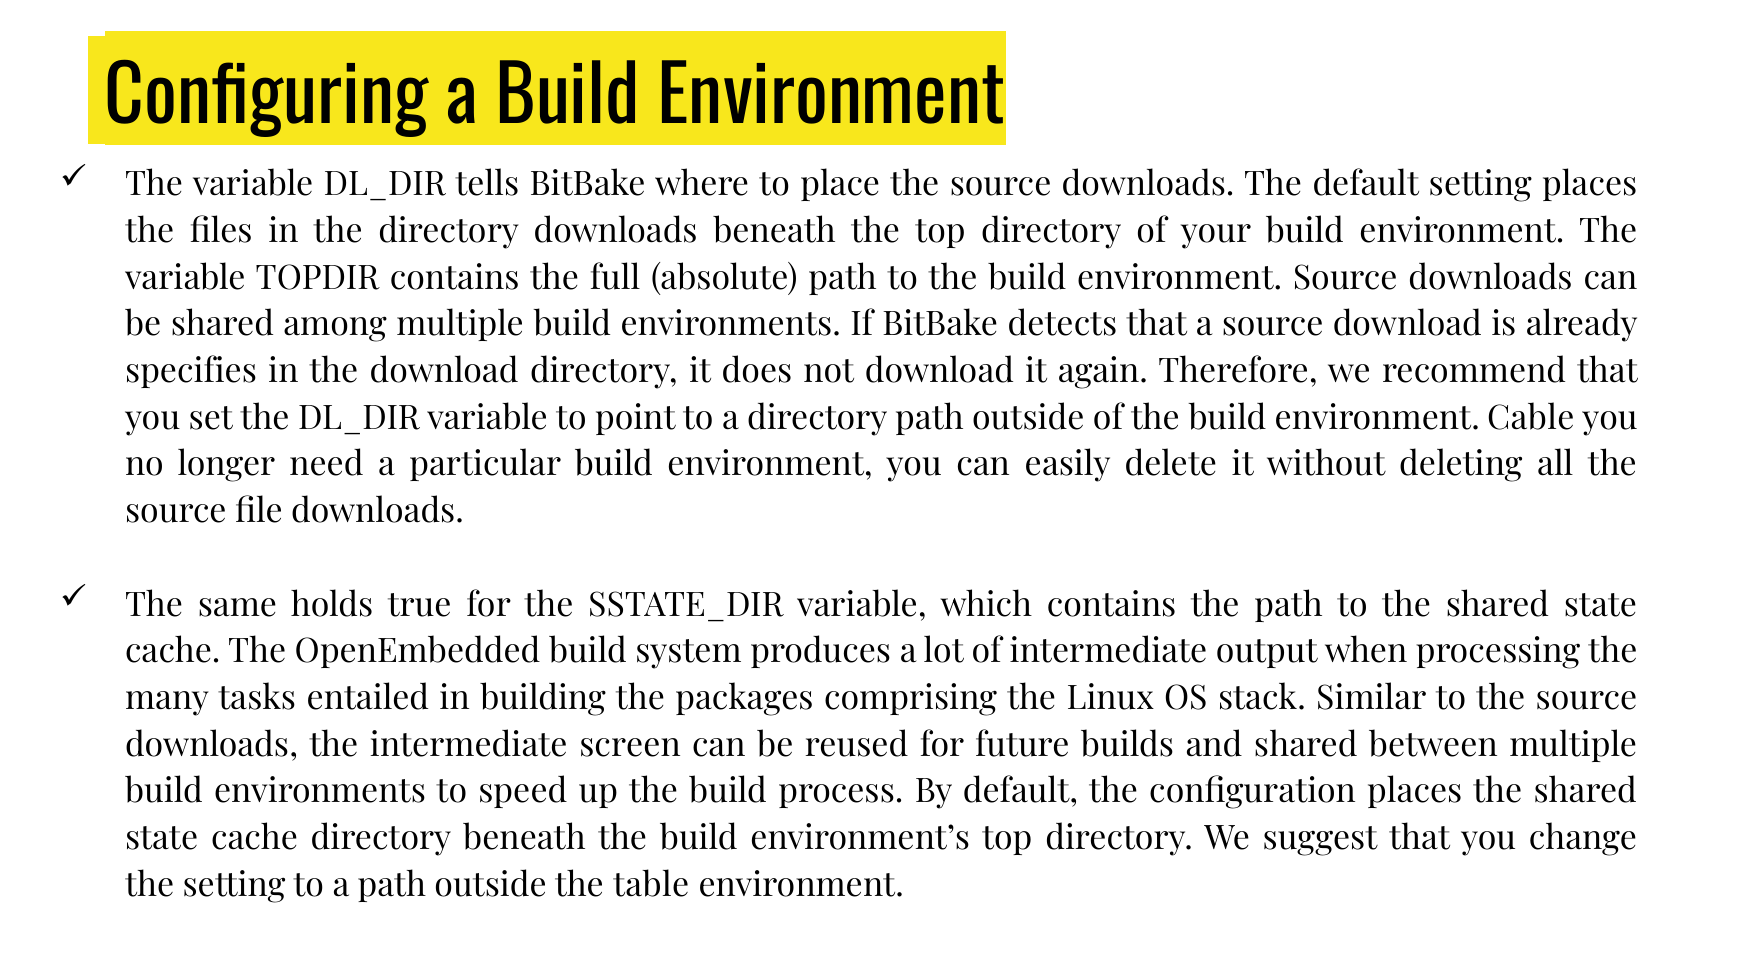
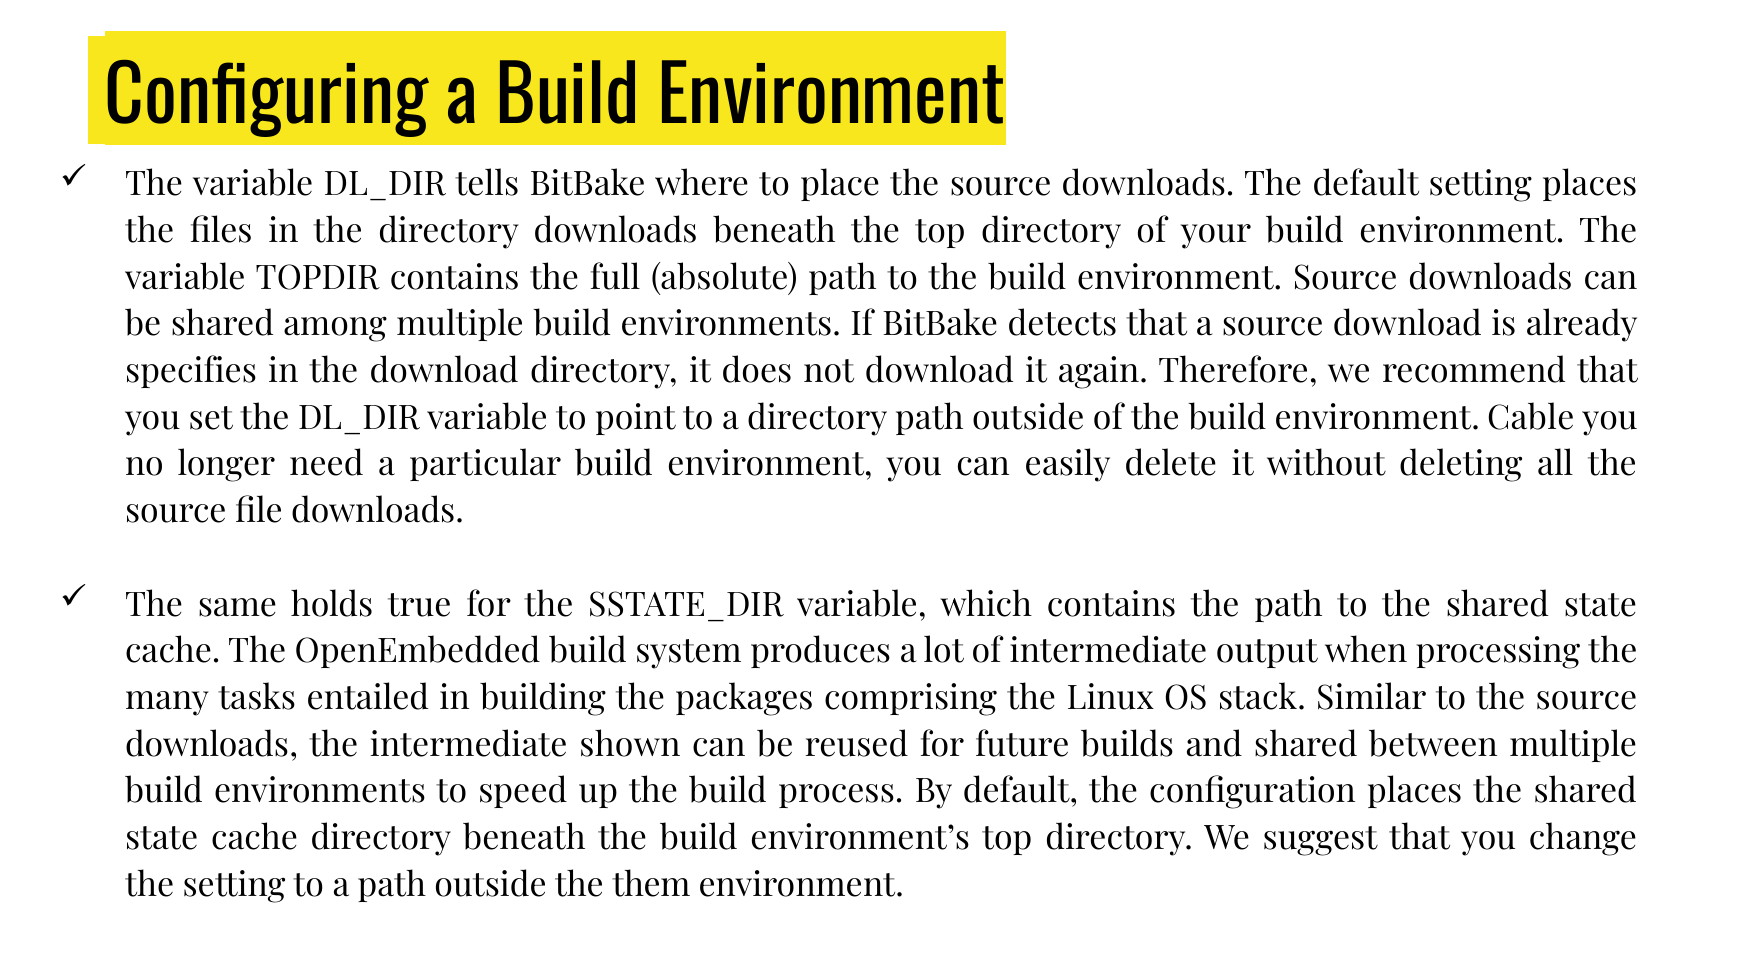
screen: screen -> shown (630, 745)
table: table -> them (651, 885)
